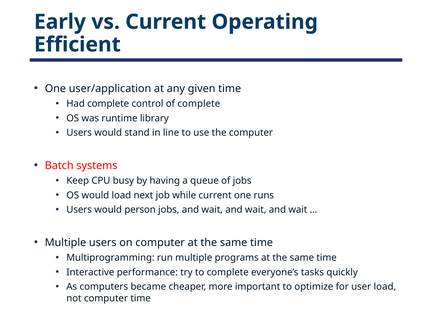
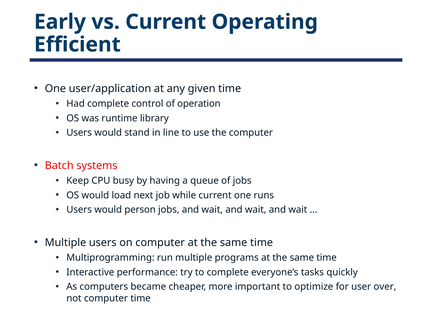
of complete: complete -> operation (199, 104)
user load: load -> over (385, 287)
